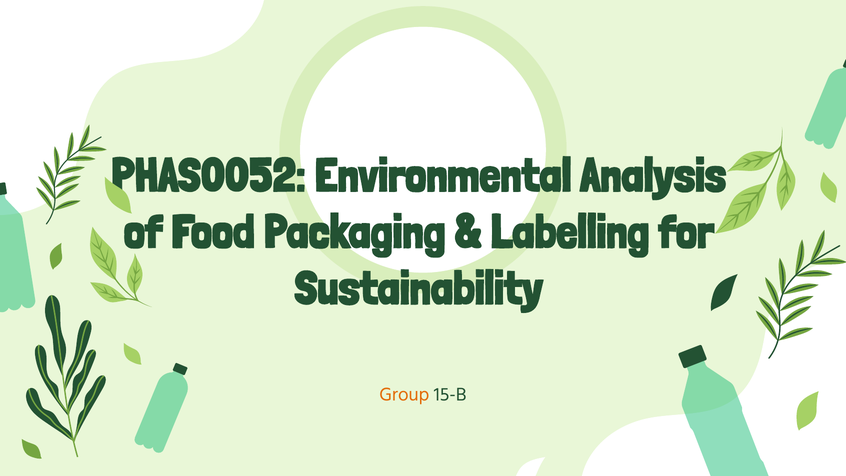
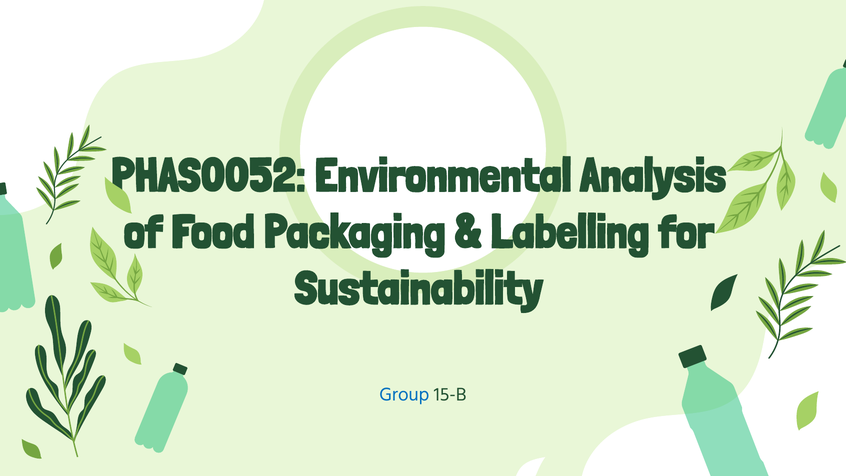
Group colour: orange -> blue (404, 395)
